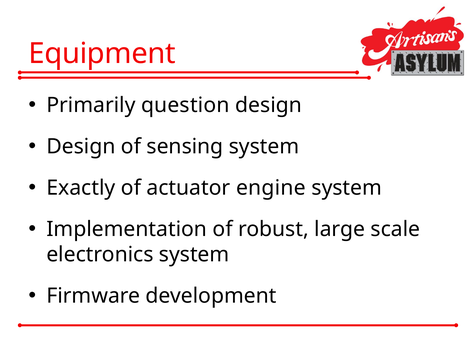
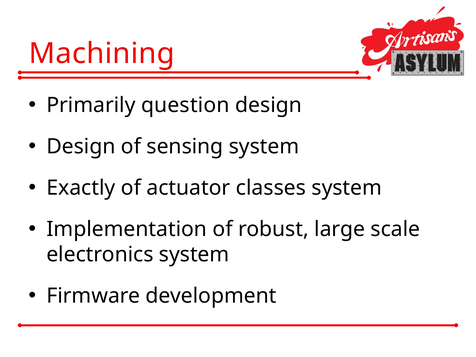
Equipment: Equipment -> Machining (102, 54)
engine: engine -> classes (271, 188)
